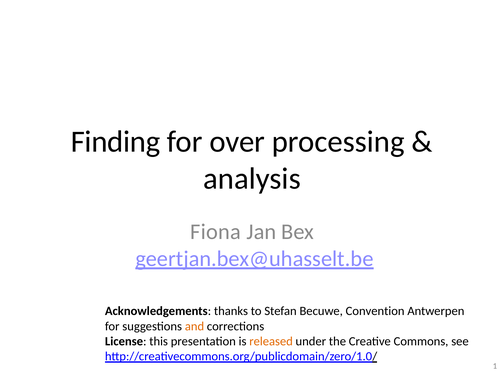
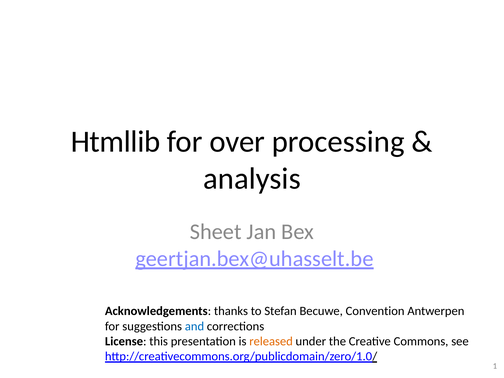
Finding: Finding -> Htmllib (116, 142)
Fiona: Fiona -> Sheet (216, 232)
and colour: orange -> blue (194, 326)
